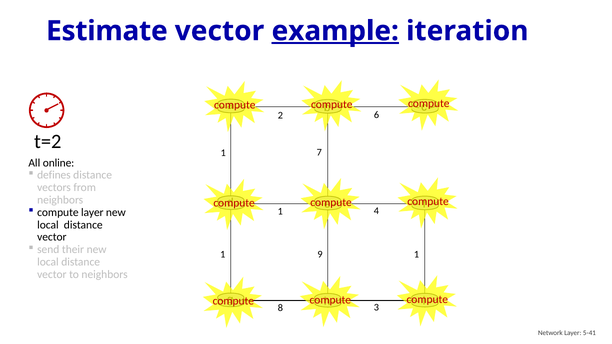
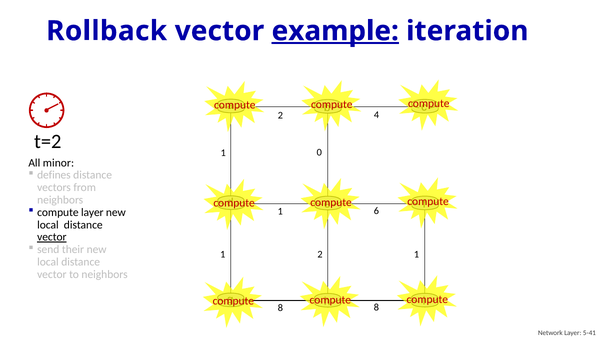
Estimate: Estimate -> Rollback (107, 31)
6: 6 -> 4 (377, 115)
7: 7 -> 0 (319, 153)
online: online -> minor (58, 163)
4: 4 -> 6 (376, 211)
vector underline: none -> present (52, 237)
1 9: 9 -> 2 (320, 254)
8 3: 3 -> 8 (376, 307)
